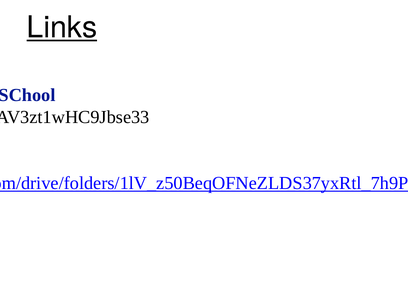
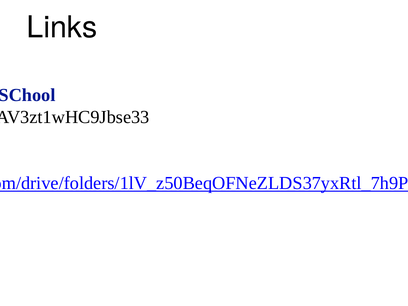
Links underline: present -> none (62, 27)
